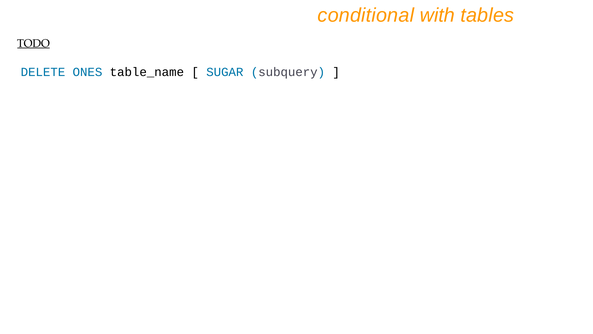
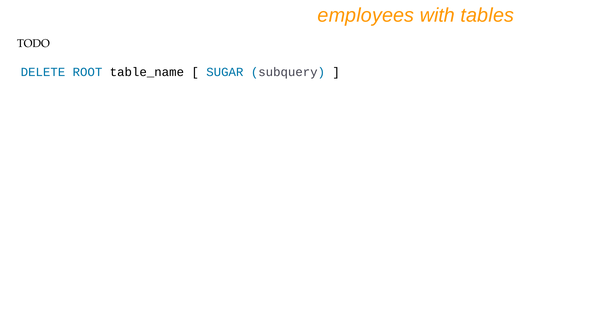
conditional: conditional -> employees (366, 15)
TODO underline: present -> none (34, 43)
ONES: ONES -> ROOT (87, 72)
